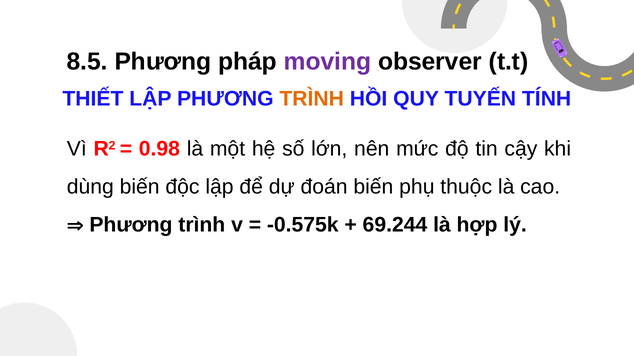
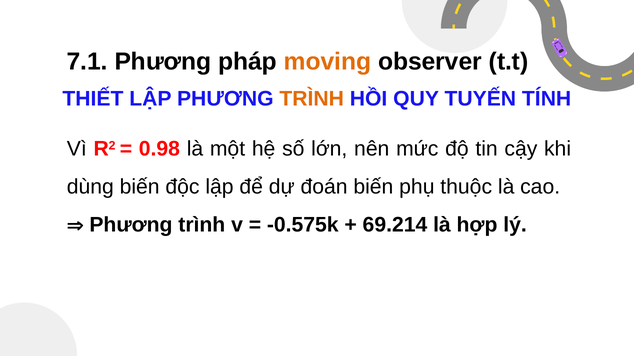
8.5: 8.5 -> 7.1 (87, 62)
moving colour: purple -> orange (328, 62)
69.244: 69.244 -> 69.214 (395, 225)
